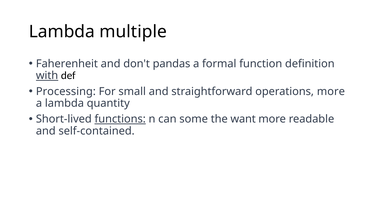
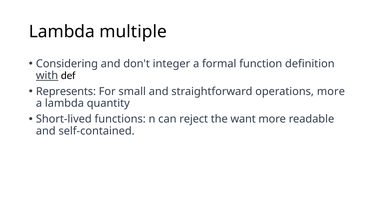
Faherenheit: Faherenheit -> Considering (67, 64)
pandas: pandas -> integer (171, 64)
Processing: Processing -> Represents (66, 92)
functions underline: present -> none (120, 119)
some: some -> reject (194, 119)
